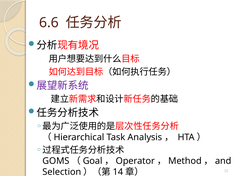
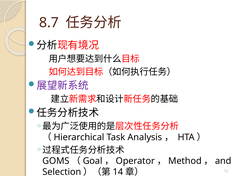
6.6: 6.6 -> 8.7 (49, 23)
